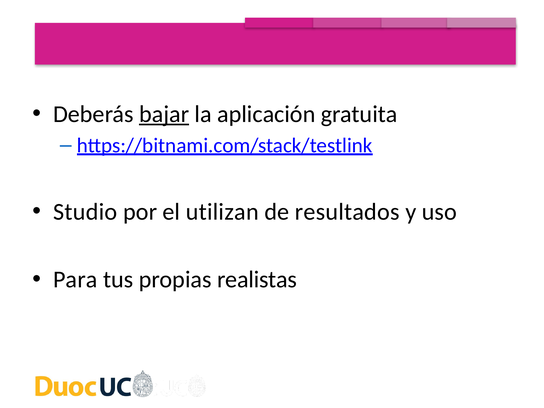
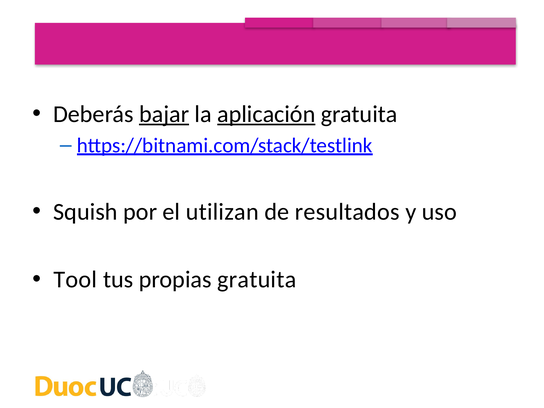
aplicación underline: none -> present (266, 114)
Studio: Studio -> Squish (85, 212)
Para: Para -> Tool (75, 280)
propias realistas: realistas -> gratuita (257, 280)
